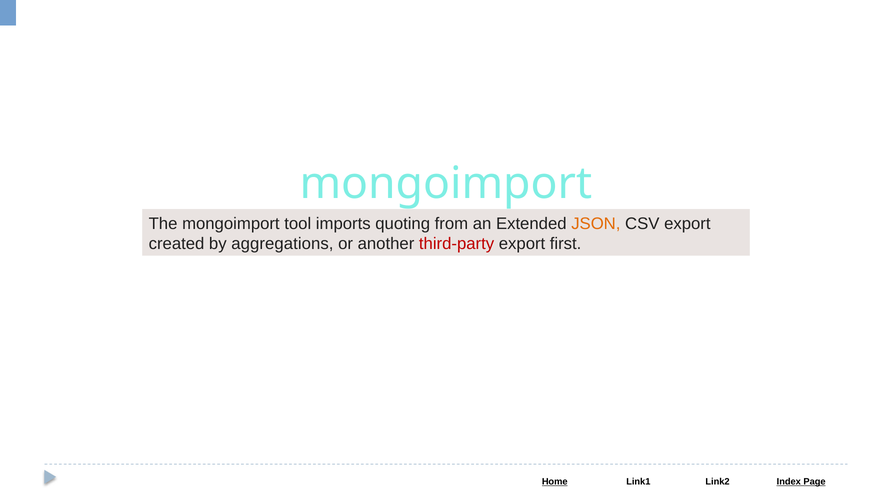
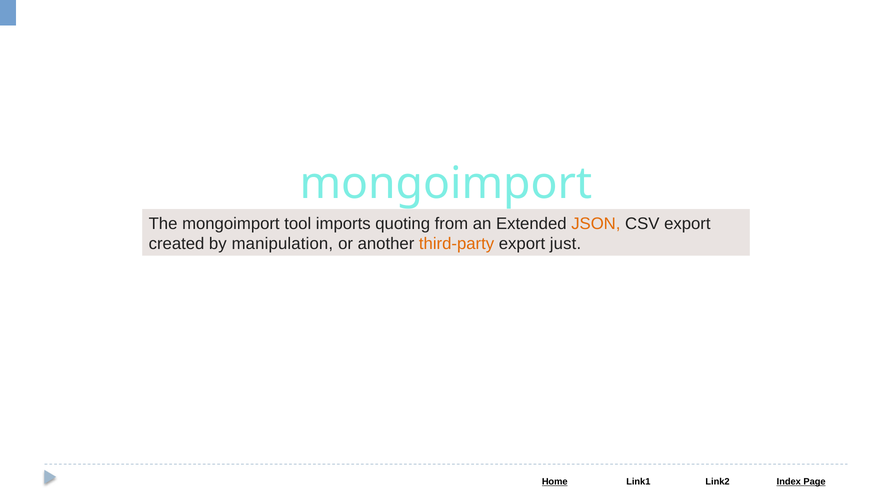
aggregations: aggregations -> manipulation (282, 244)
third-party colour: red -> orange (457, 244)
first: first -> just (566, 244)
